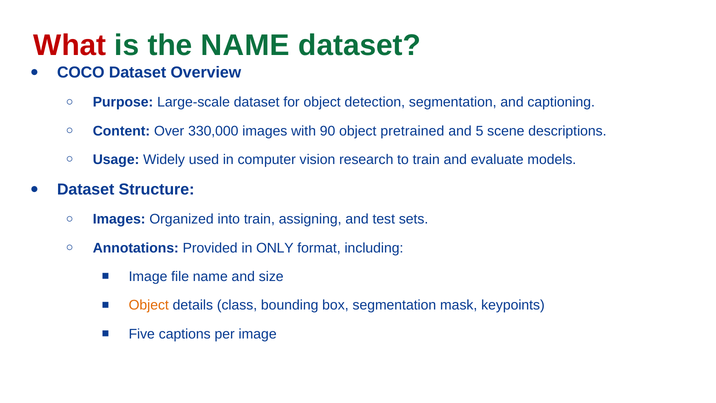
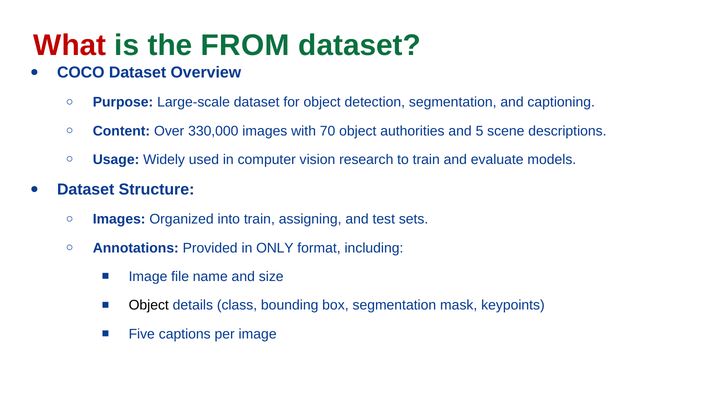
the NAME: NAME -> FROM (245, 45)
90: 90 -> 70 (328, 131)
pretrained: pretrained -> authorities (412, 131)
Object colour: orange -> black (149, 305)
